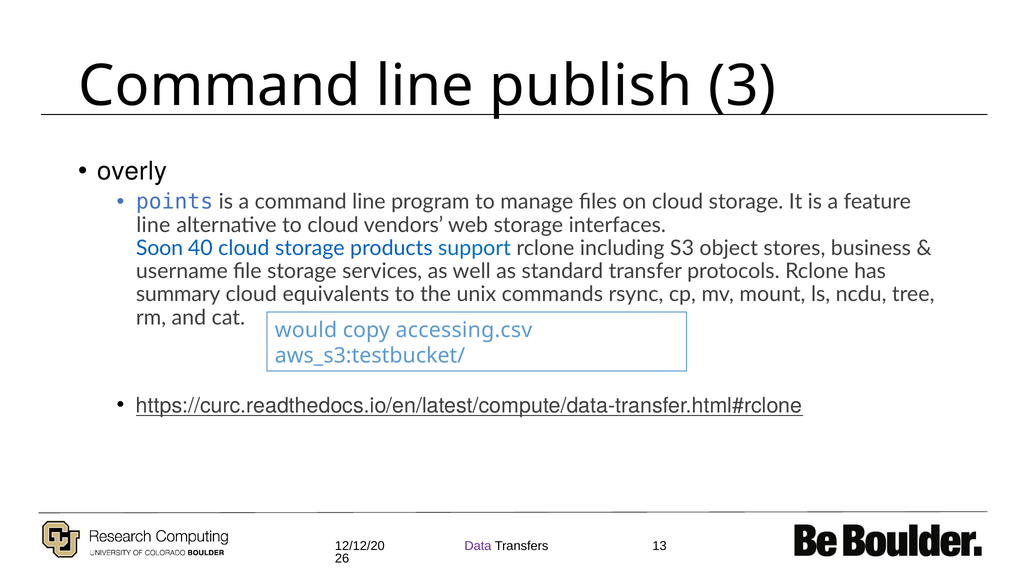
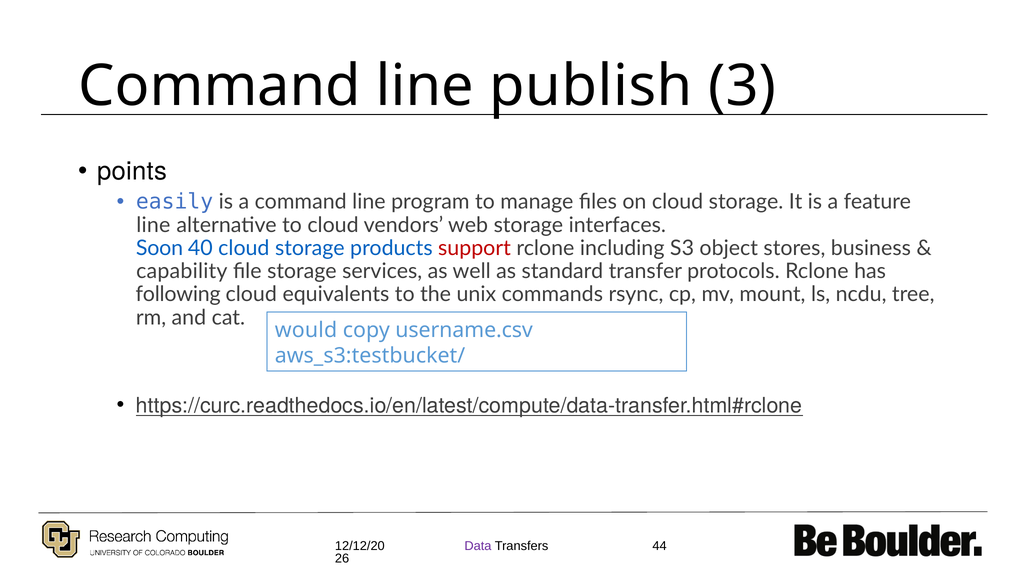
overly: overly -> points (132, 171)
points: points -> easily (175, 202)
support colour: blue -> red (474, 248)
username: username -> capability (182, 271)
summary: summary -> following (178, 294)
accessing.csv: accessing.csv -> username.csv (464, 330)
13: 13 -> 44 (660, 546)
